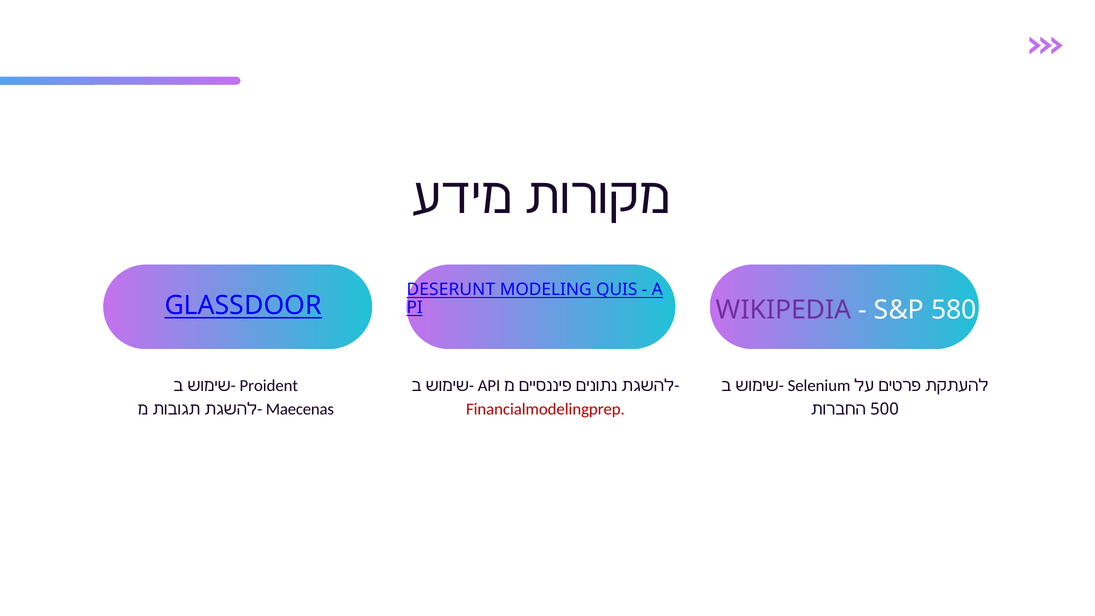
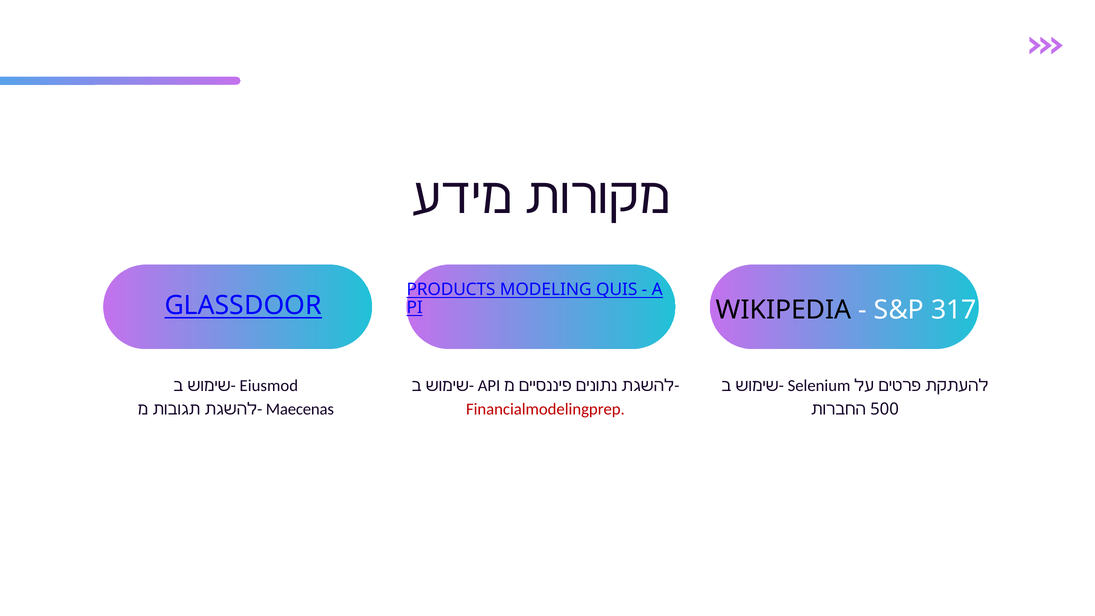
DESERUNT: DESERUNT -> PRODUCTS (451, 290)
WIKIPEDIA colour: purple -> black (784, 310)
580: 580 -> 317 (954, 310)
Proident: Proident -> Eiusmod (269, 386)
